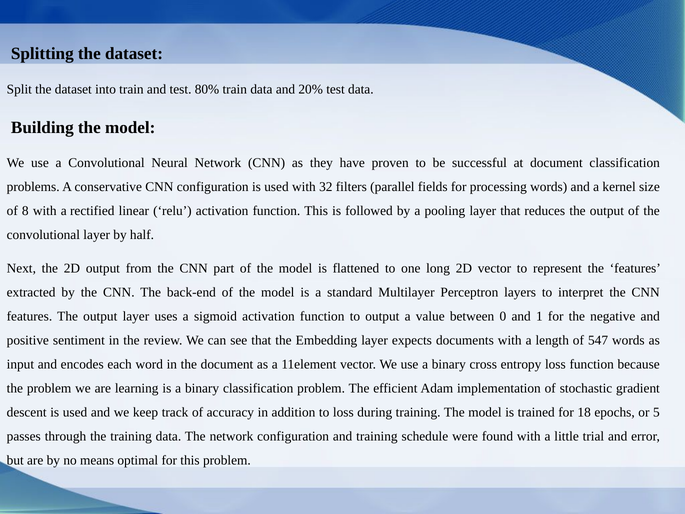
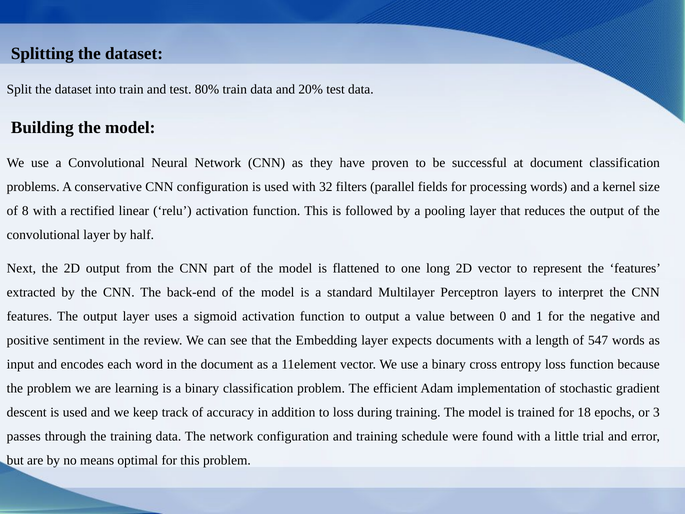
5: 5 -> 3 (656, 412)
